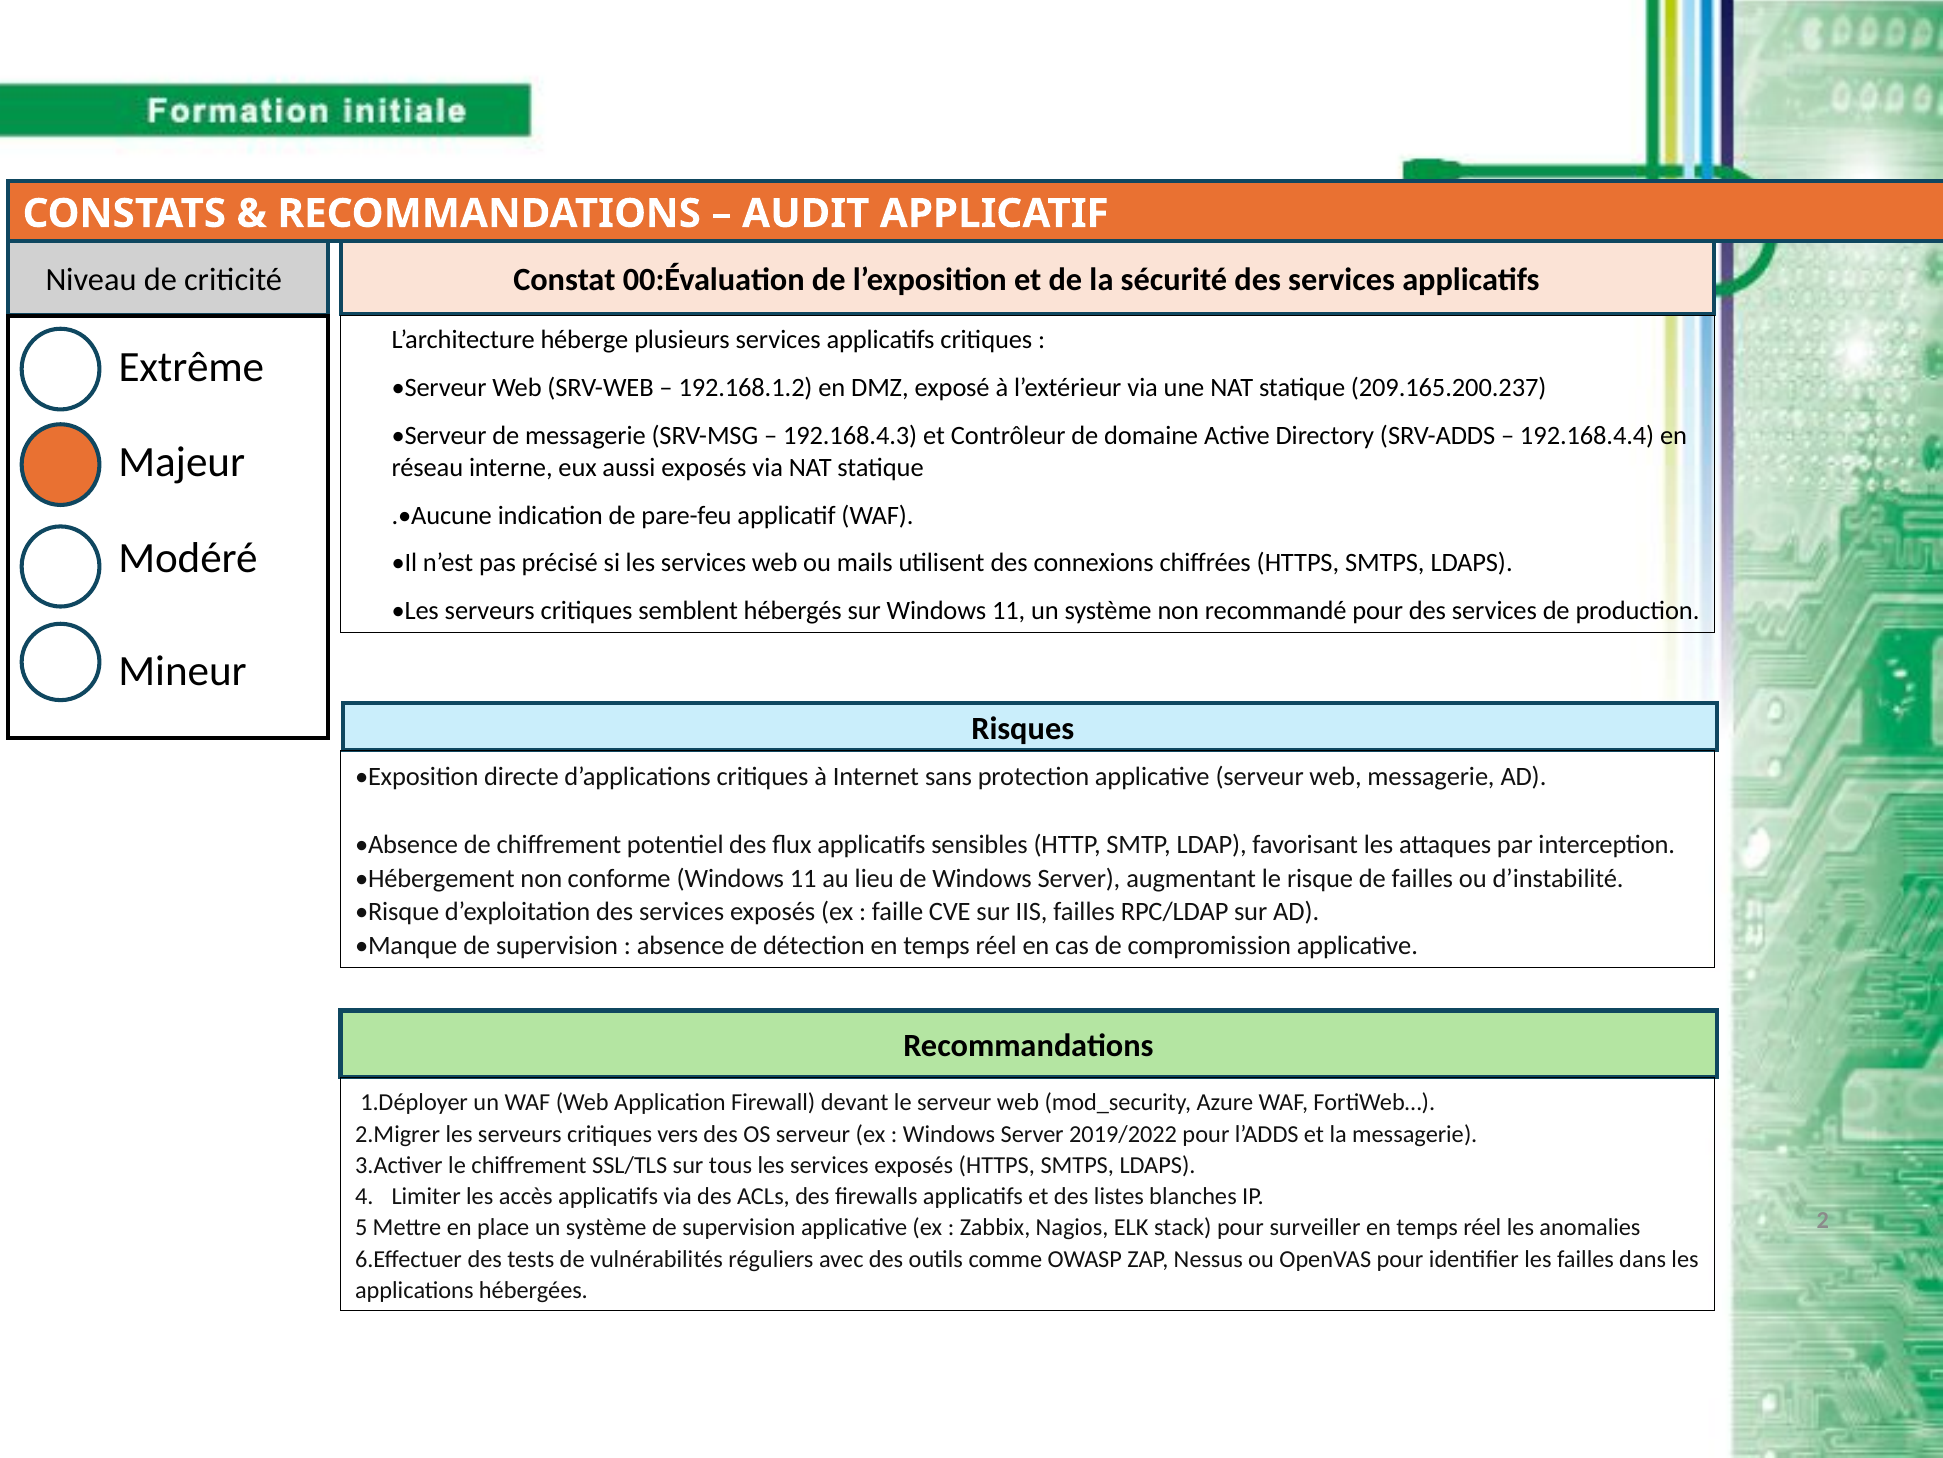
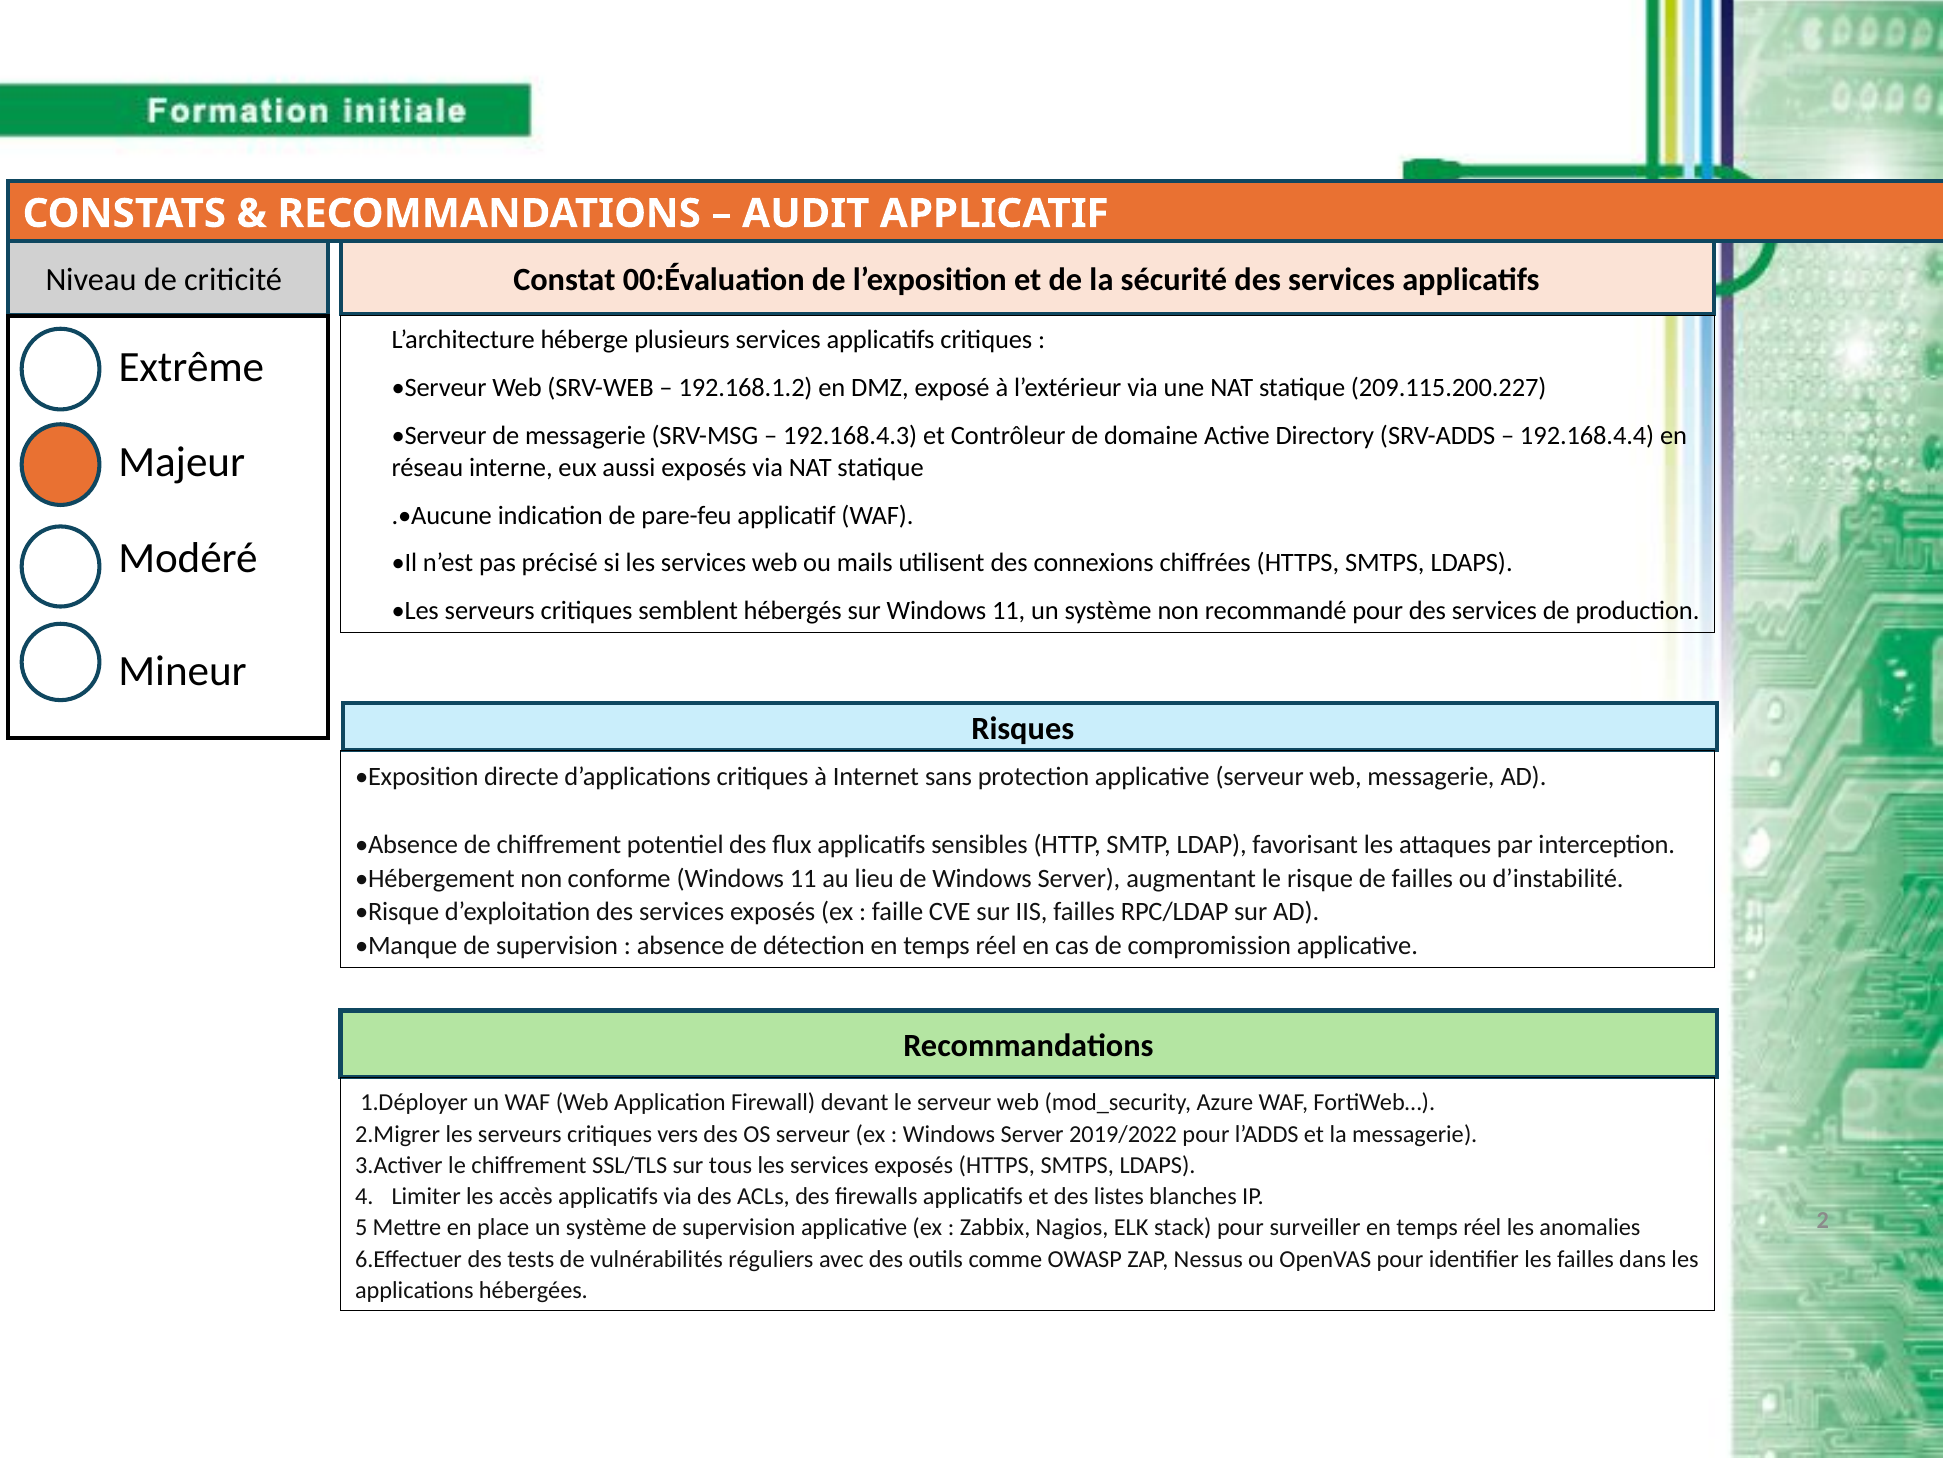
209.165.200.237: 209.165.200.237 -> 209.115.200.227 (1449, 388)
